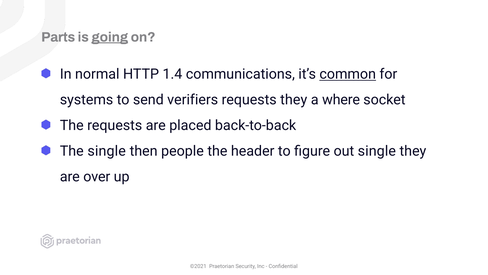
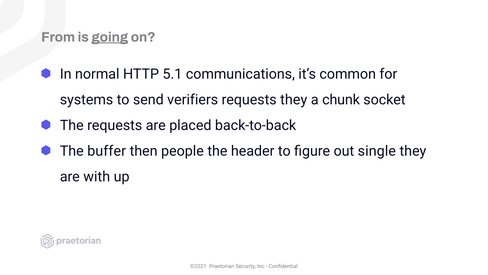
Parts: Parts -> From (58, 37)
1.4: 1.4 -> 5.1 (172, 74)
common underline: present -> none (348, 74)
where: where -> chunk (341, 100)
The single: single -> buffer (107, 151)
over: over -> with (97, 177)
